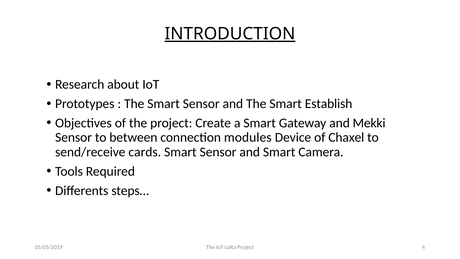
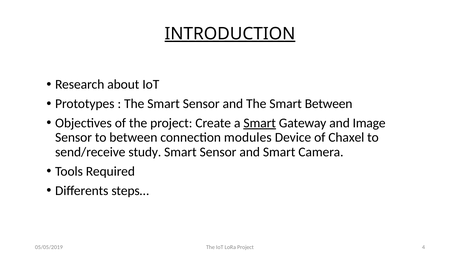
Smart Establish: Establish -> Between (329, 104)
Smart underline: none -> present (260, 123)
Mekki: Mekki -> Image (369, 123)
cards: cards -> study (145, 152)
